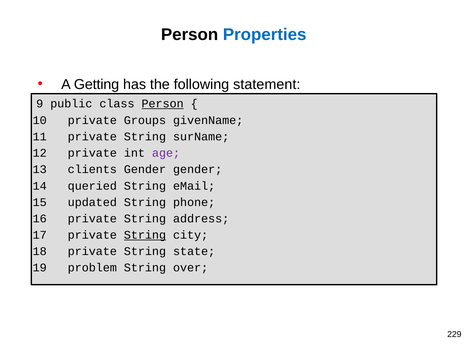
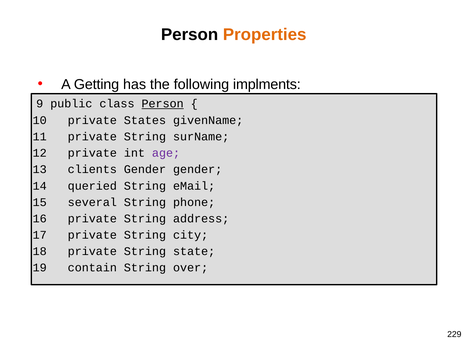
Properties colour: blue -> orange (265, 34)
statement: statement -> implments (267, 84)
Groups: Groups -> States (145, 120)
updated: updated -> several (92, 202)
String underline: present -> none (145, 235)
problem: problem -> contain (92, 268)
